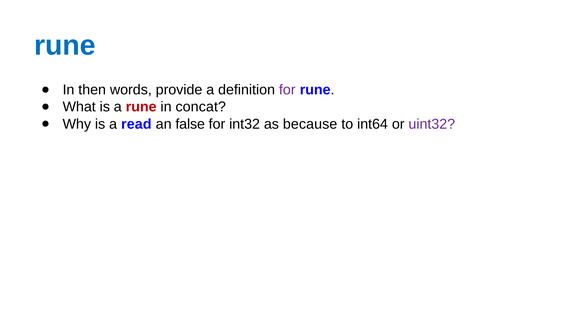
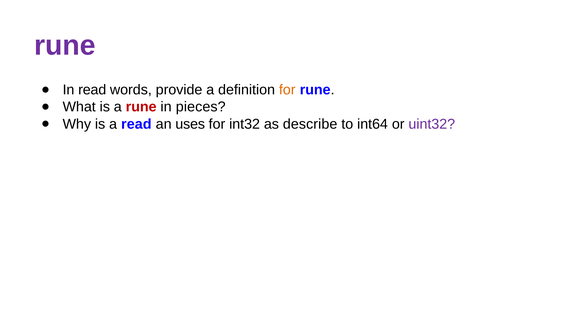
rune colour: blue -> purple (65, 45)
In then: then -> read (92, 90)
for colour: purple -> orange (287, 90)
concat: concat -> pieces (201, 107)
false: false -> uses (190, 124)
because: because -> describe (310, 124)
